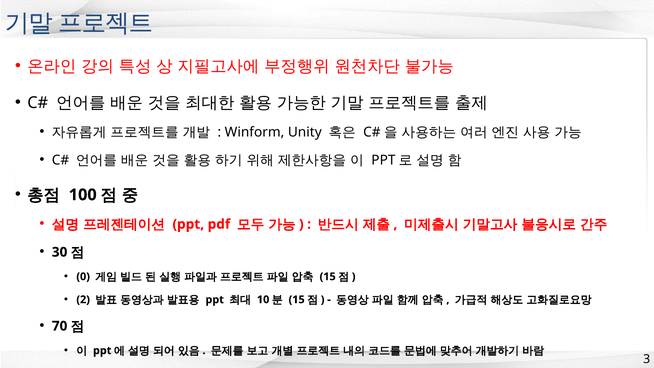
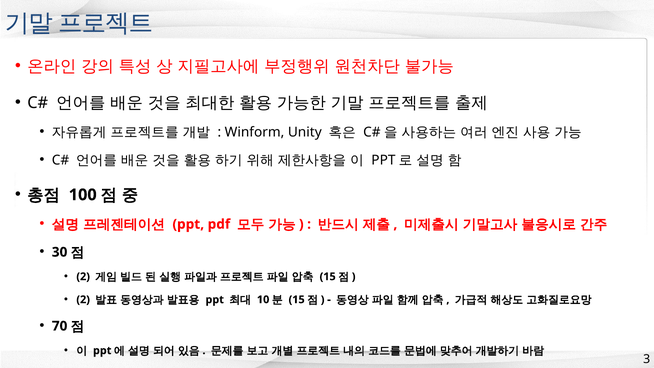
0: 0 -> 2 (83, 277)
